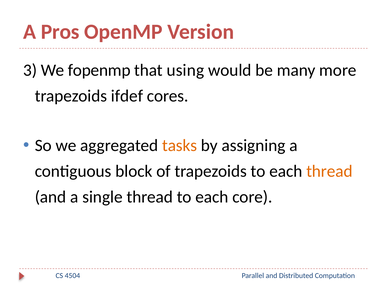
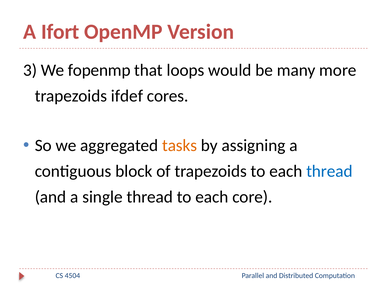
Pros: Pros -> Ifort (60, 32)
using: using -> loops (185, 70)
thread colour: orange -> blue (330, 171)
